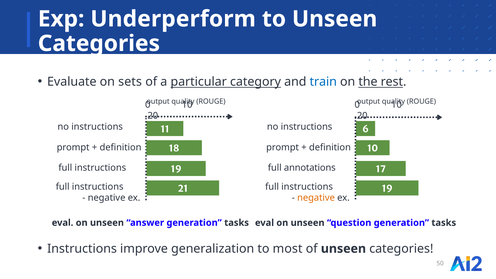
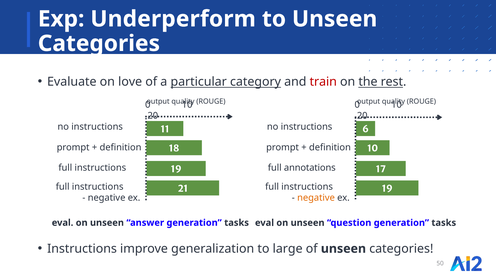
sets: sets -> love (130, 82)
train colour: blue -> red (323, 82)
most: most -> large (288, 249)
